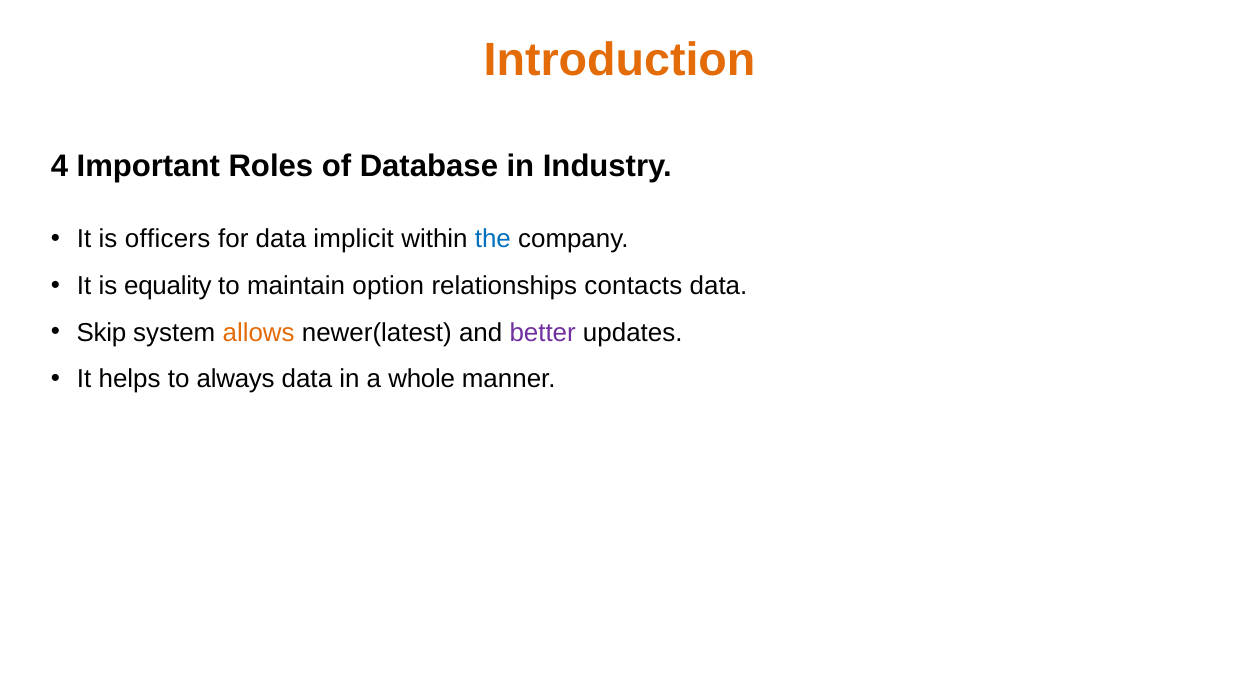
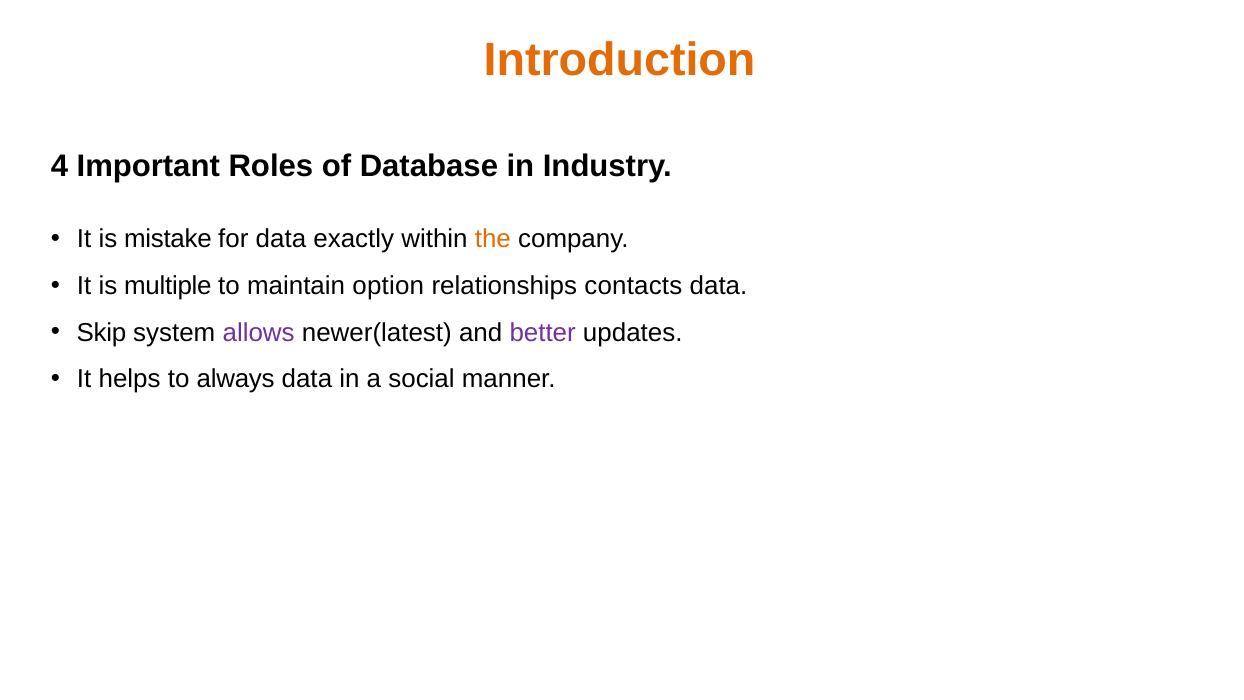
officers: officers -> mistake (168, 239)
implicit: implicit -> exactly (354, 239)
the colour: blue -> orange (493, 239)
equality: equality -> multiple (168, 286)
allows colour: orange -> purple (259, 332)
whole: whole -> social (422, 379)
